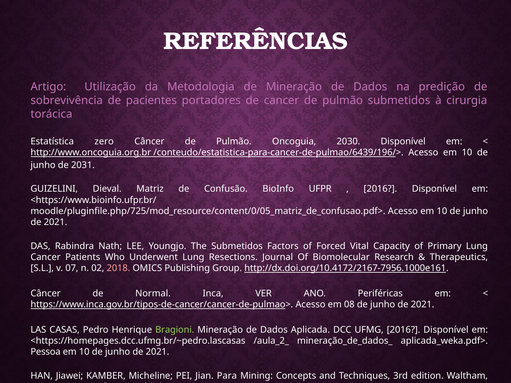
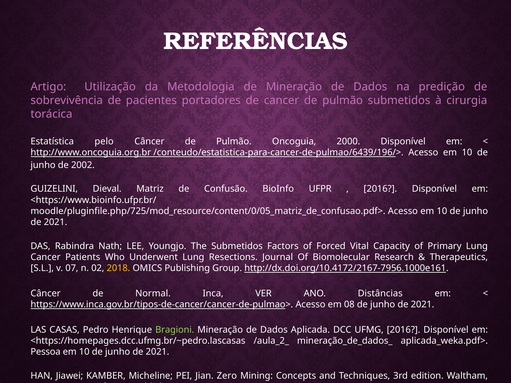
zero: zero -> pelo (104, 142)
2030: 2030 -> 2000 (348, 142)
2031: 2031 -> 2002 (83, 165)
2018 colour: pink -> yellow (118, 268)
Periféricas: Periféricas -> Distâncias (380, 294)
Para: Para -> Zero (227, 376)
